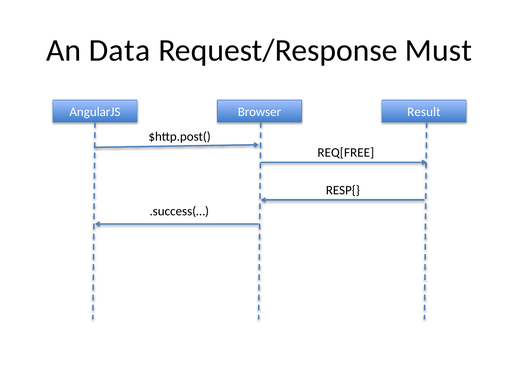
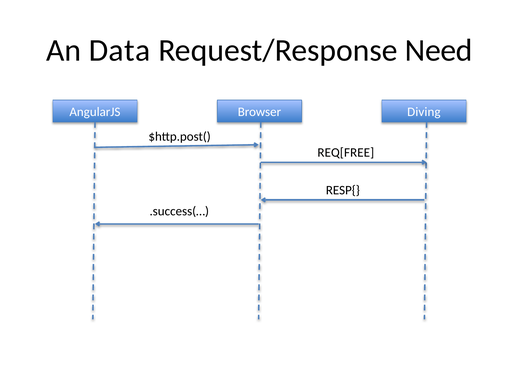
Must: Must -> Need (439, 50)
Result: Result -> Diving (424, 112)
